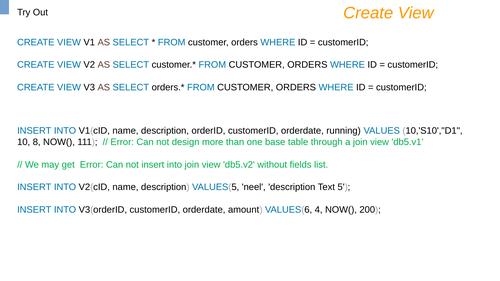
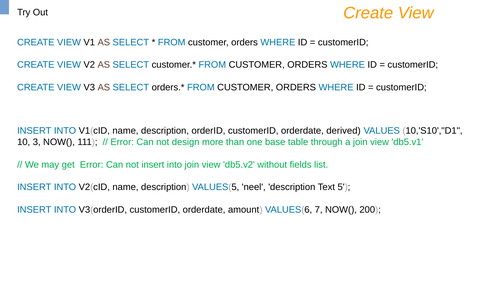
running: running -> derived (344, 131)
8: 8 -> 3 (37, 142)
4: 4 -> 7 (319, 210)
